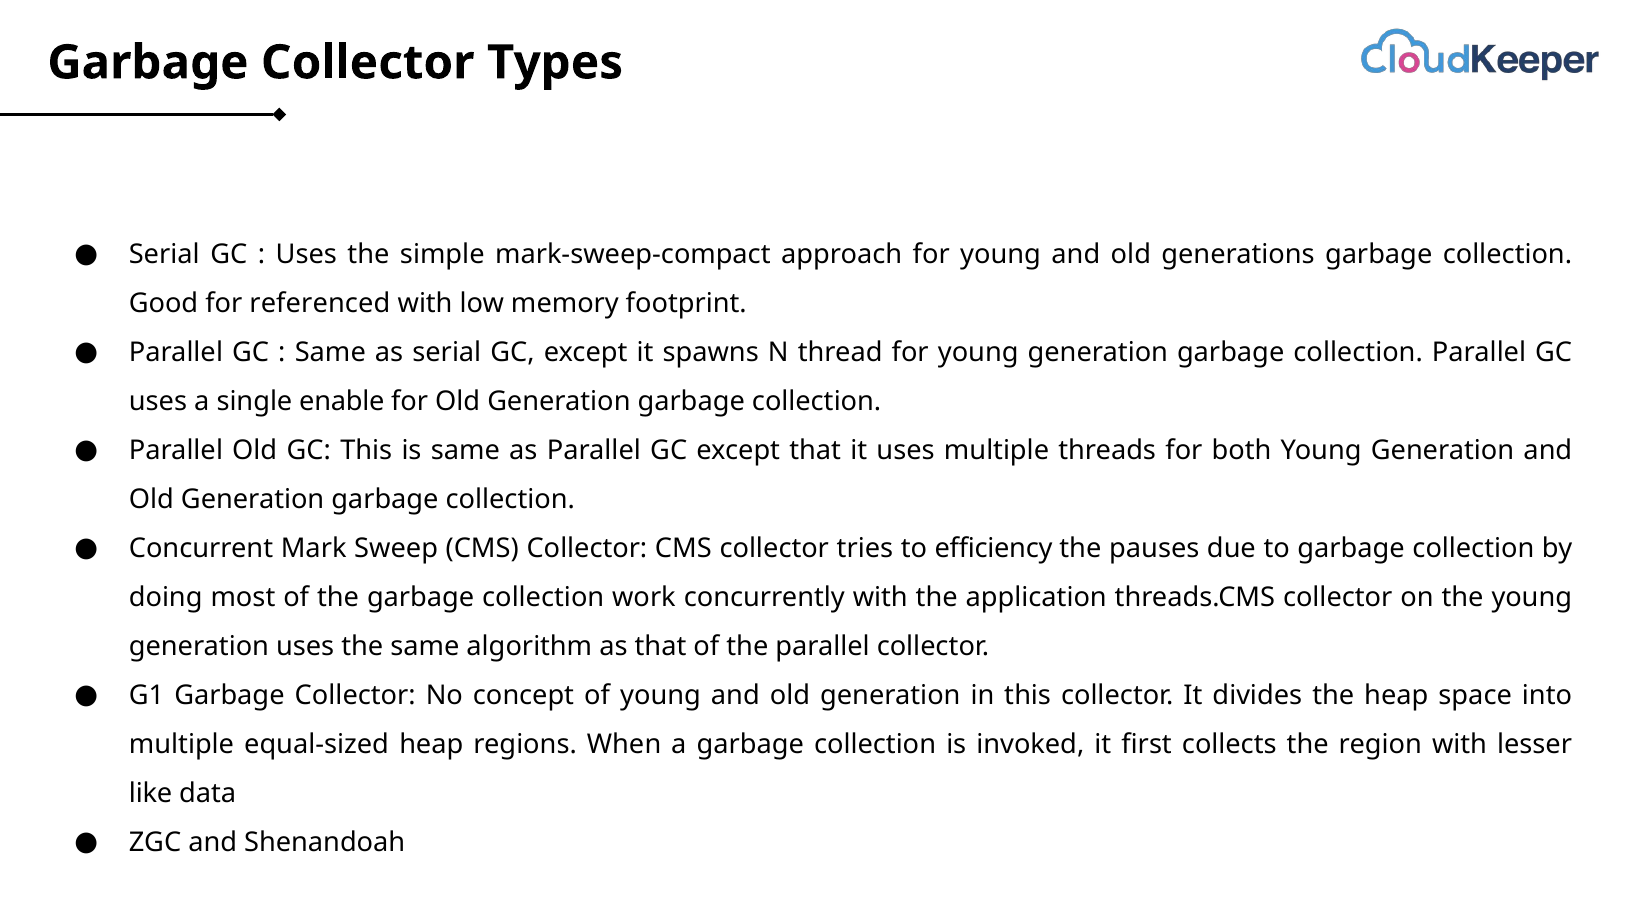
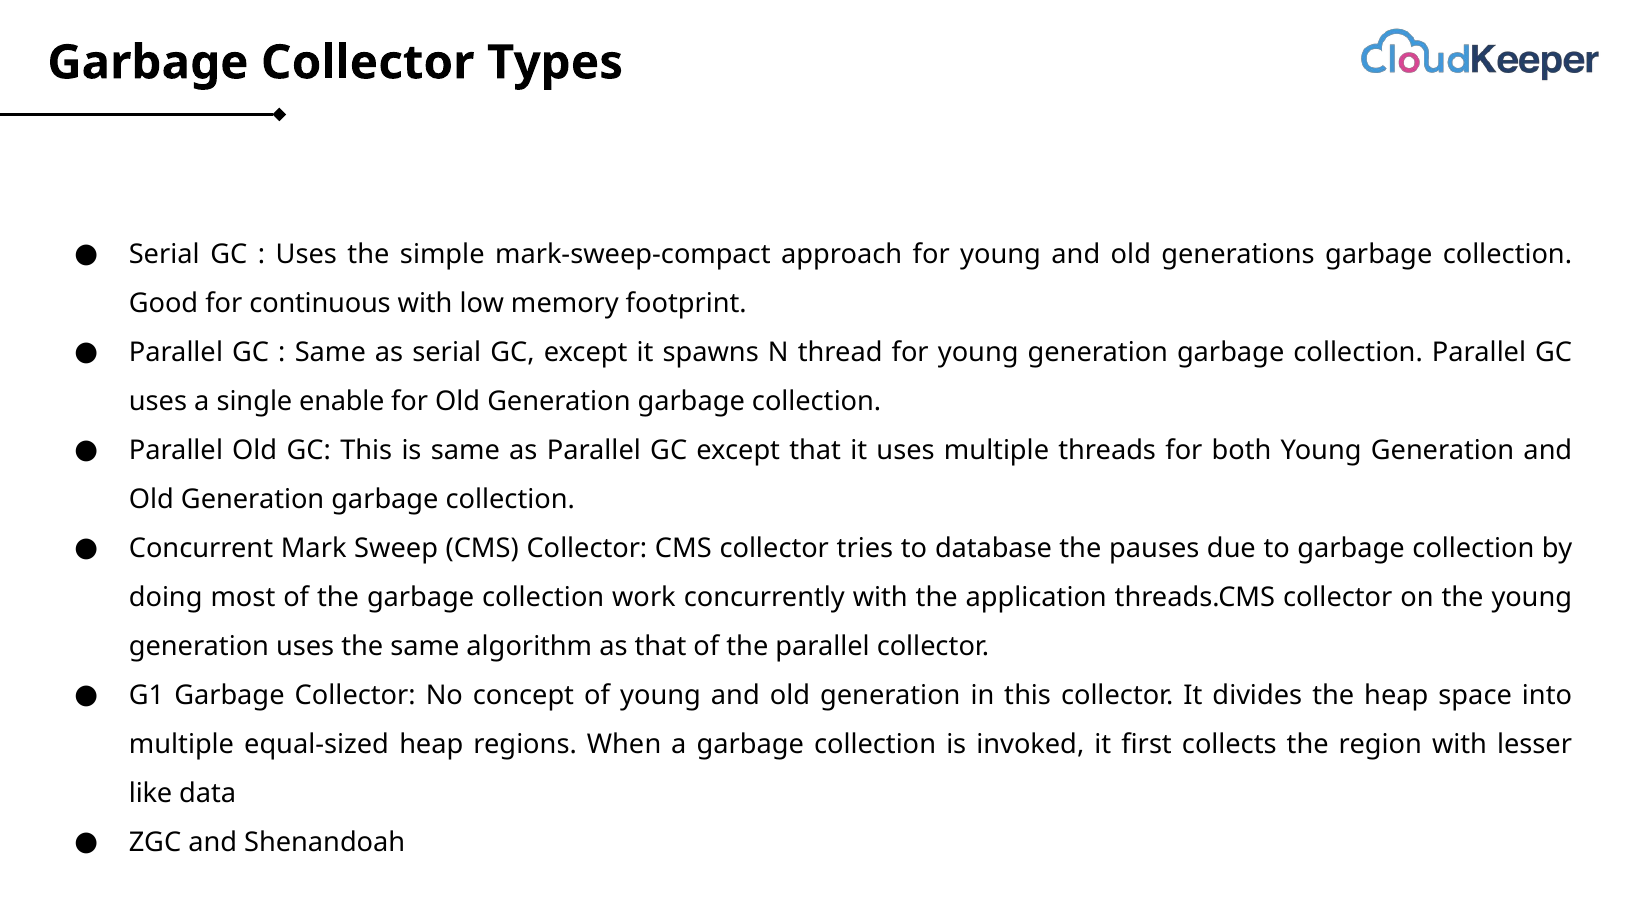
referenced: referenced -> continuous (320, 303)
efficiency: efficiency -> database (993, 548)
